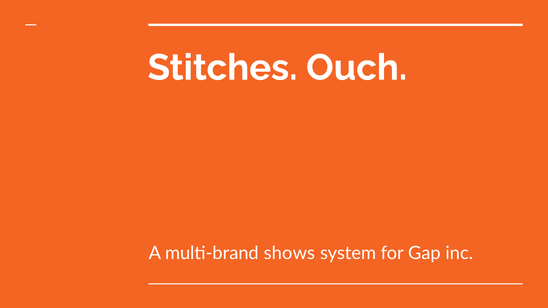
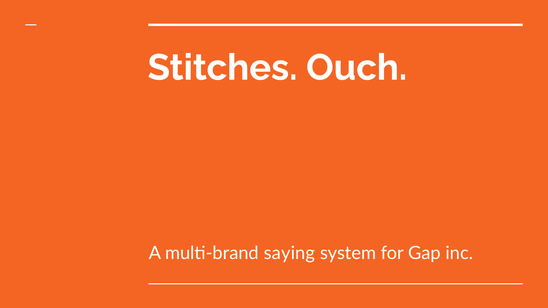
shows: shows -> saying (289, 253)
